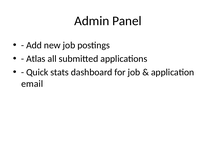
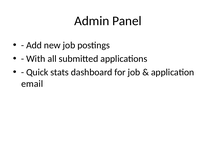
Atlas: Atlas -> With (36, 59)
